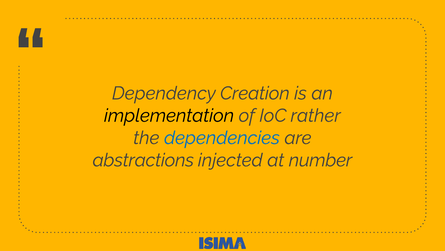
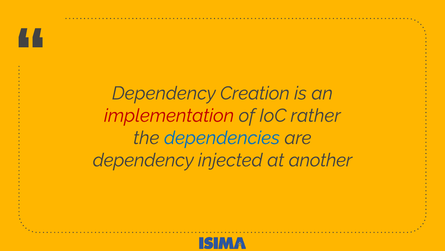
implementation colour: black -> red (169, 115)
abstractions: abstractions -> dependency (143, 160)
number: number -> another (321, 160)
